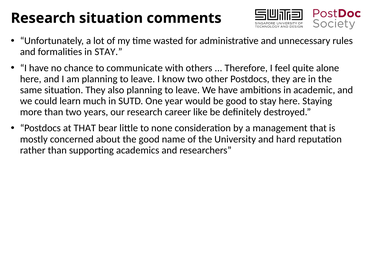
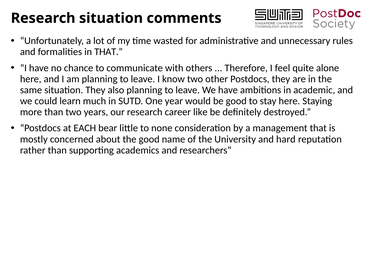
in STAY: STAY -> THAT (109, 52)
at THAT: THAT -> EACH (85, 128)
